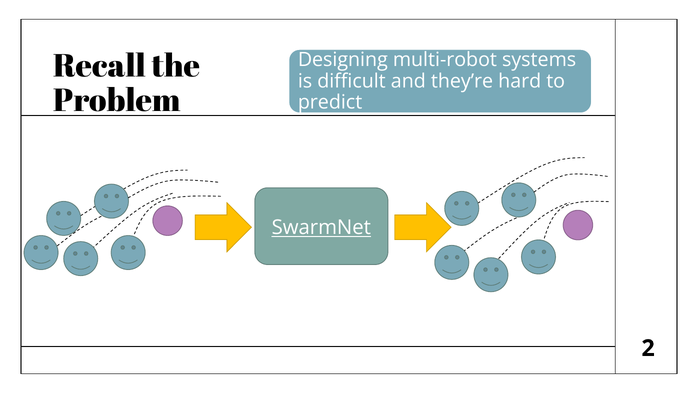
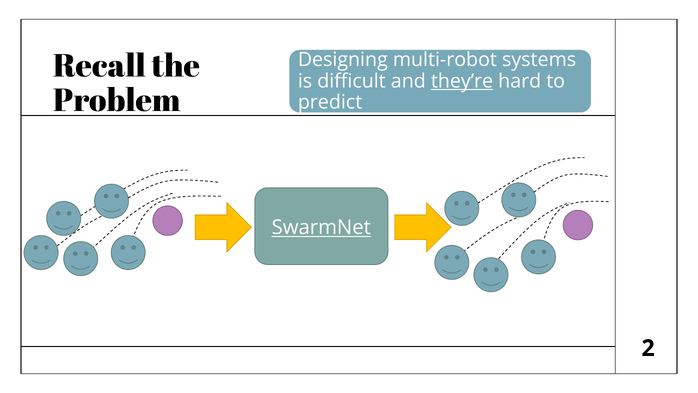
they’re underline: none -> present (462, 81)
